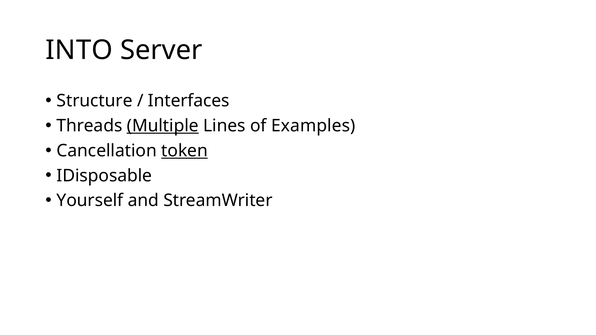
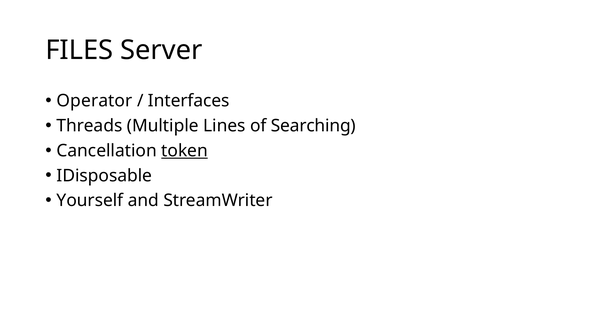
INTO: INTO -> FILES (79, 50)
Structure: Structure -> Operator (95, 101)
Multiple underline: present -> none (163, 126)
Examples: Examples -> Searching (313, 126)
